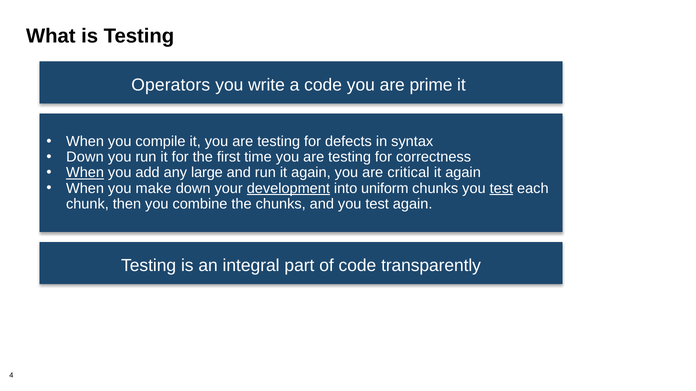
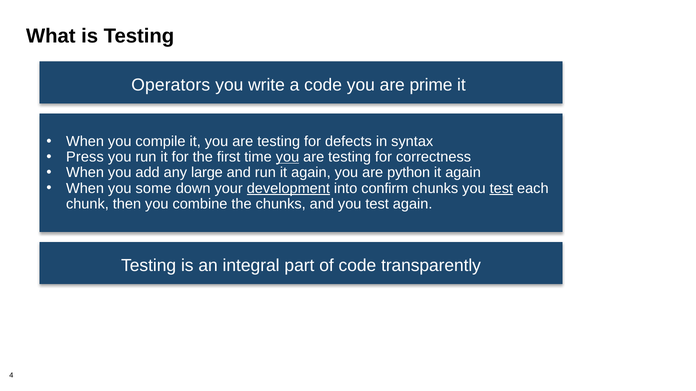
Down: Down -> Press (85, 157)
you underline: none -> present (288, 157)
When underline: present -> none (85, 173)
critical: critical -> python (409, 173)
make: make -> some (154, 189)
uniform: uniform -> confirm (385, 189)
